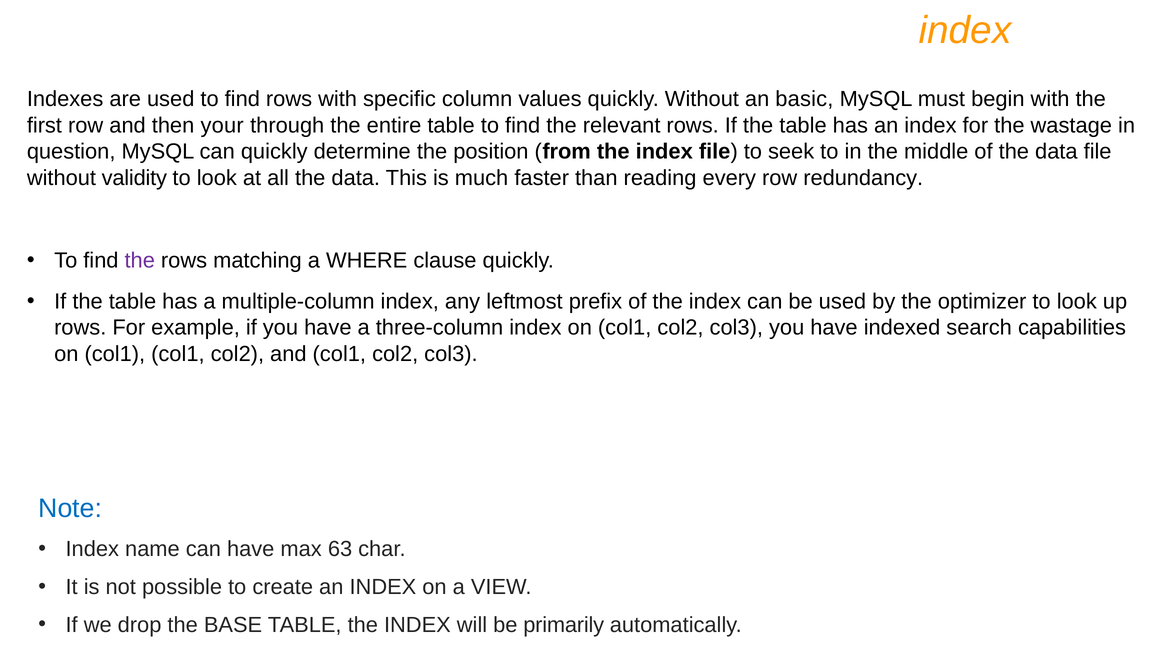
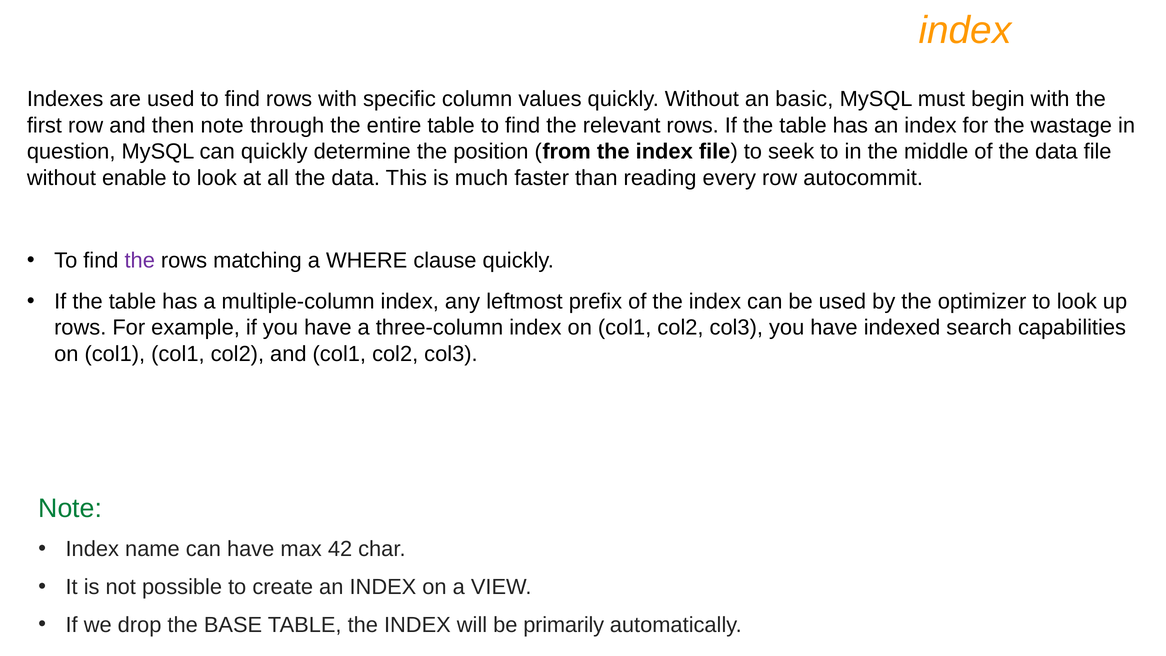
then your: your -> note (222, 125)
validity: validity -> enable (134, 178)
redundancy: redundancy -> autocommit (863, 178)
Note colour: blue -> green (70, 509)
63: 63 -> 42 (340, 549)
